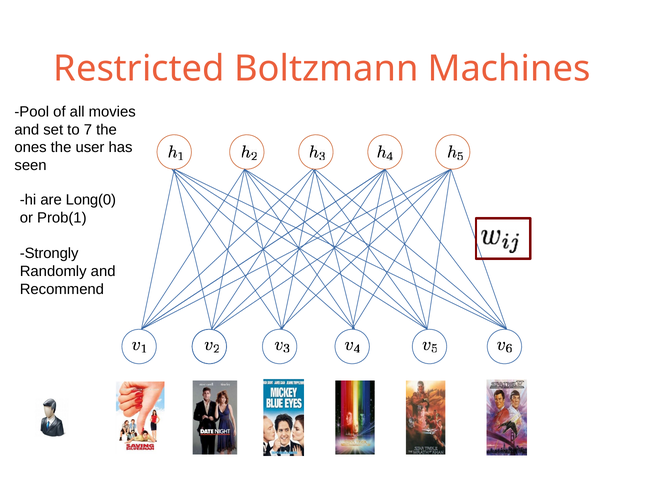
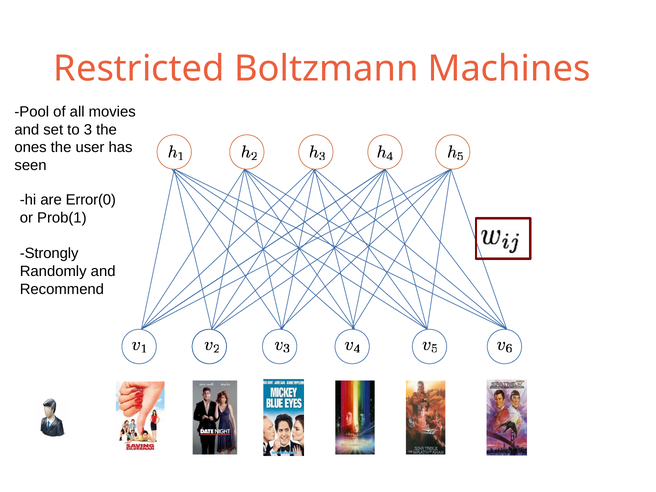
7: 7 -> 3 (88, 130)
Long(0: Long(0 -> Error(0 (91, 200)
